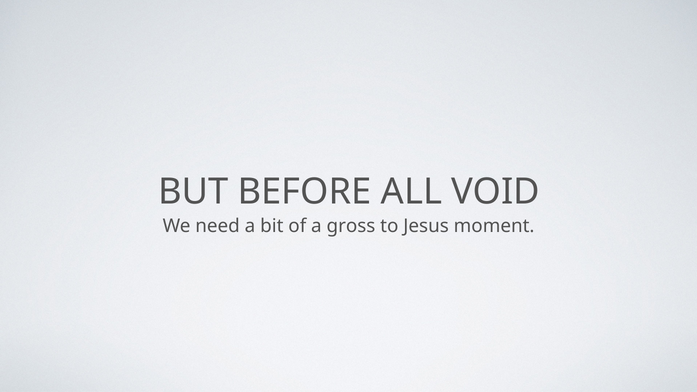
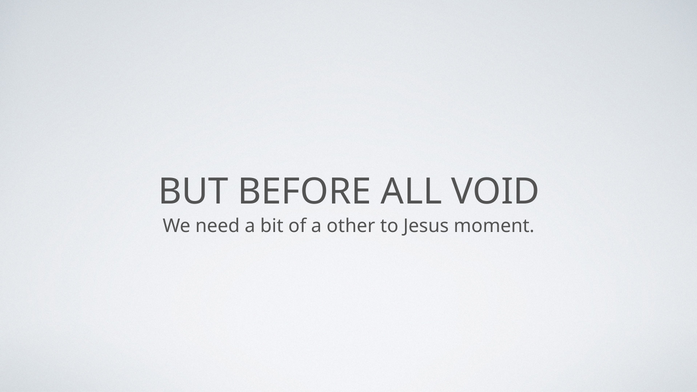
gross: gross -> other (351, 226)
